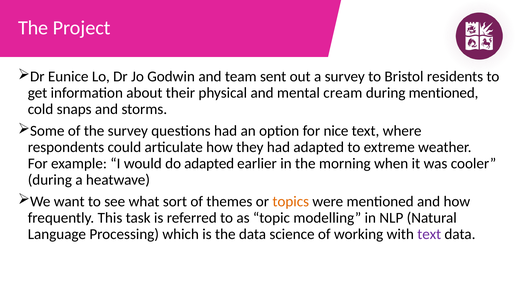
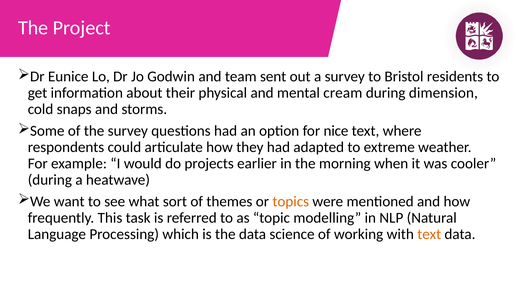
during mentioned: mentioned -> dimension (443, 93)
do adapted: adapted -> projects (209, 164)
text colour: purple -> orange (429, 234)
